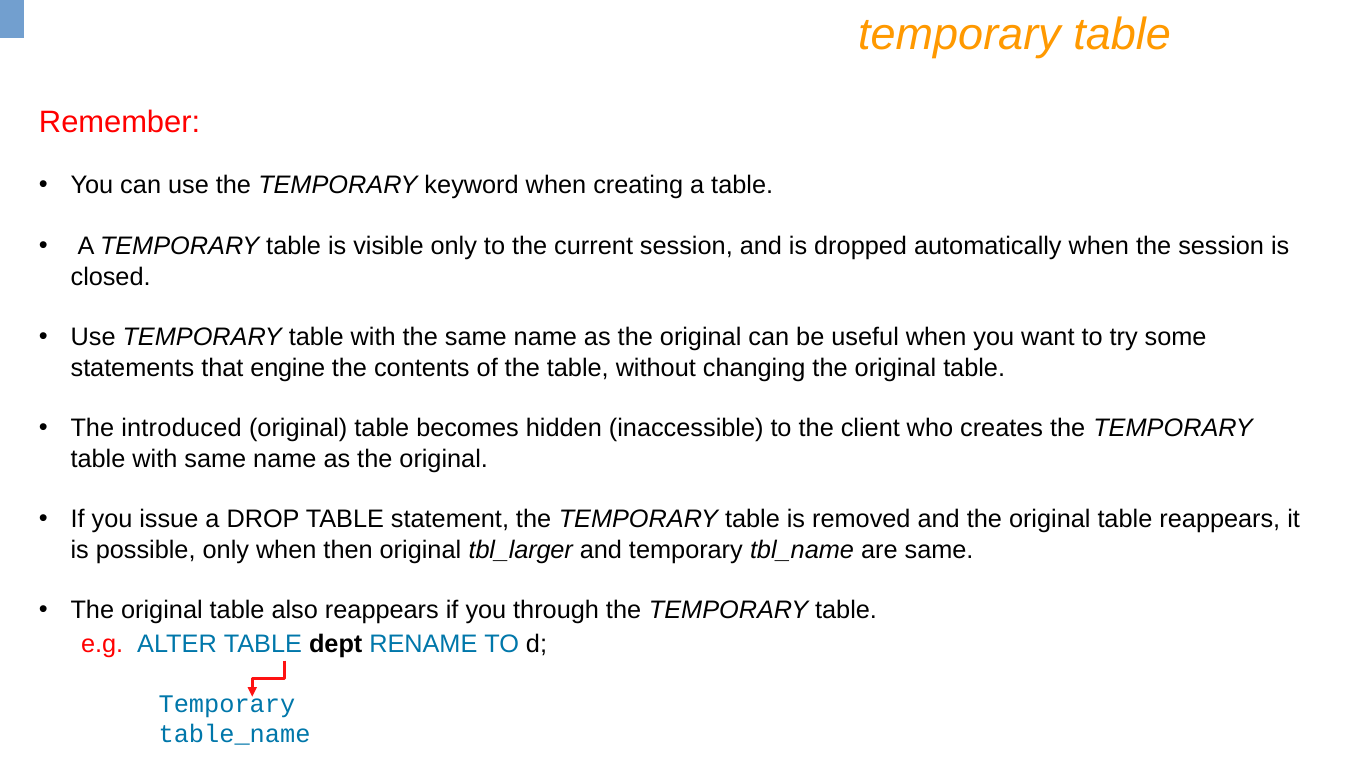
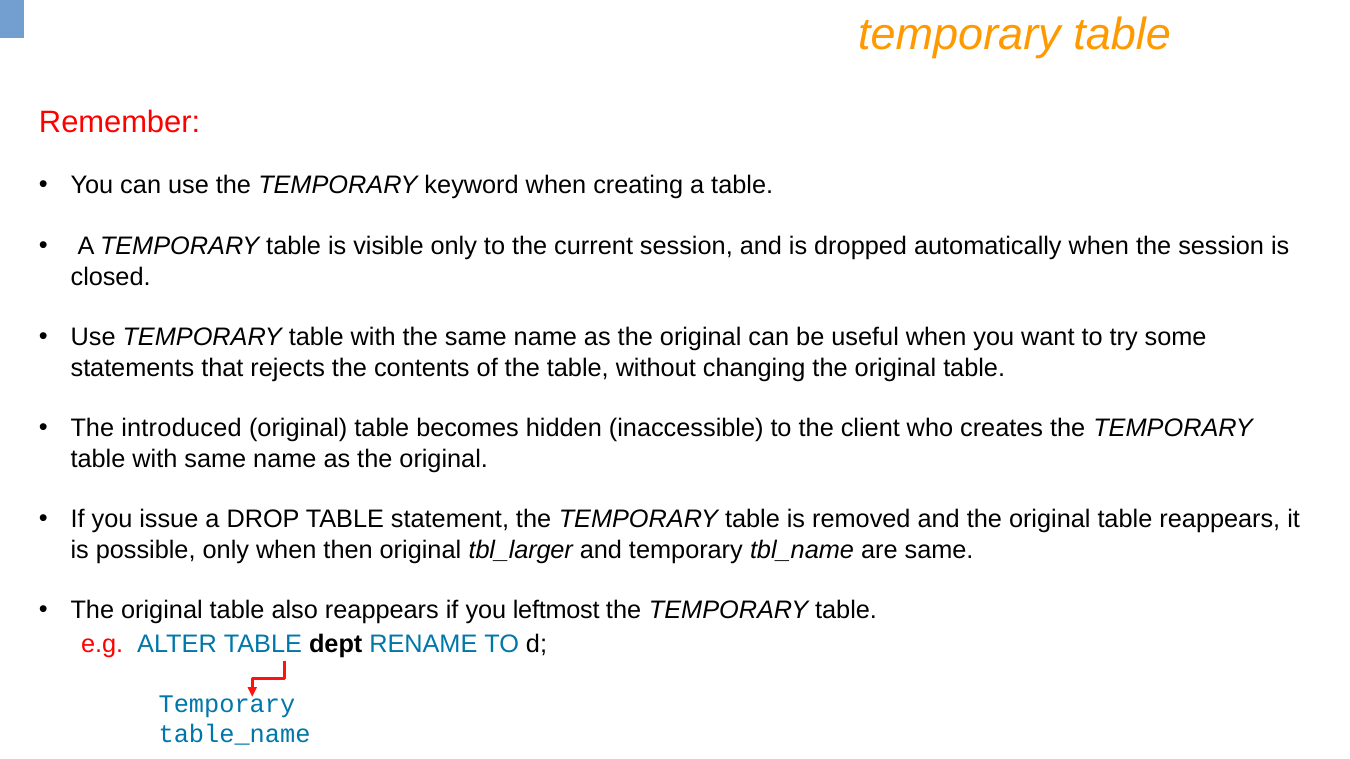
engine: engine -> rejects (288, 368)
through: through -> leftmost (556, 611)
